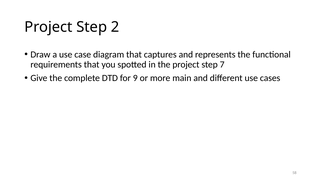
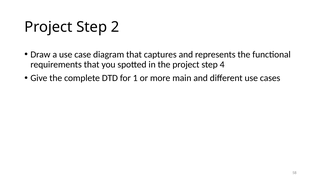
7: 7 -> 4 (222, 64)
9: 9 -> 1 (135, 78)
